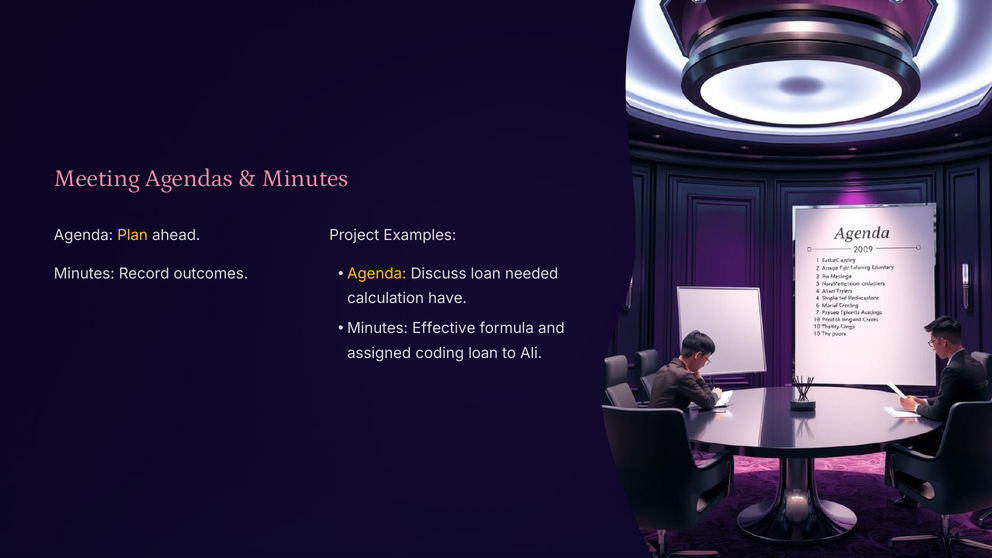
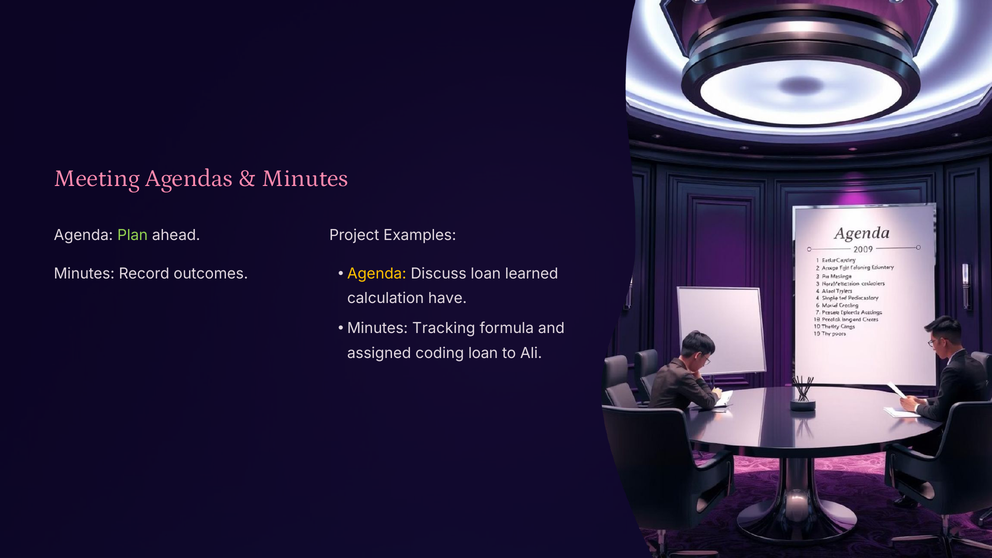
Plan colour: yellow -> light green (133, 236)
needed: needed -> learned (532, 274)
Effective: Effective -> Tracking (444, 329)
